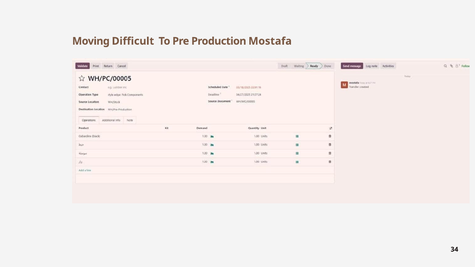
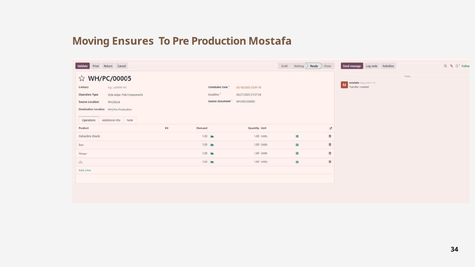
Difficult: Difficult -> Ensures (133, 41)
